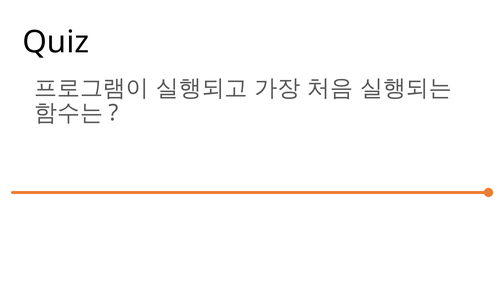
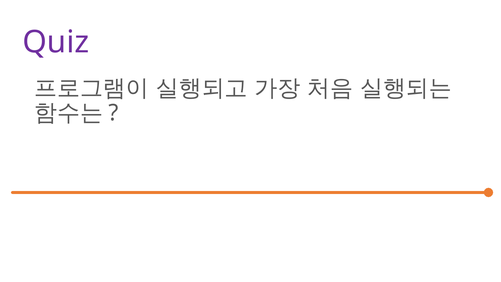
Quiz colour: black -> purple (56, 42)
